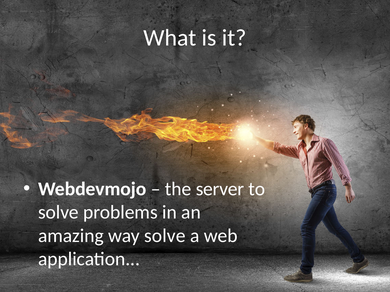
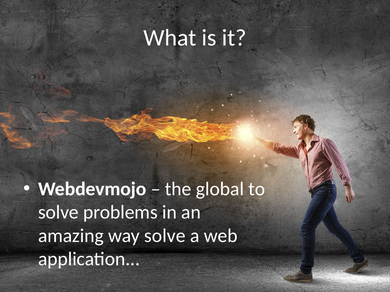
server: server -> global (220, 189)
